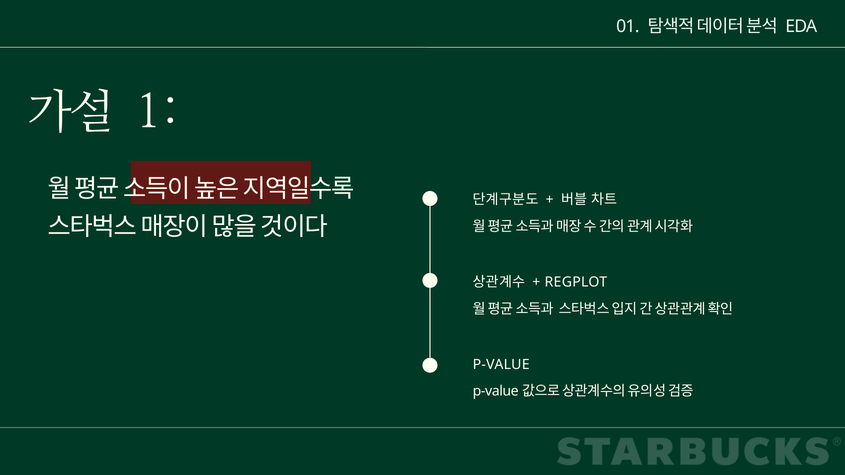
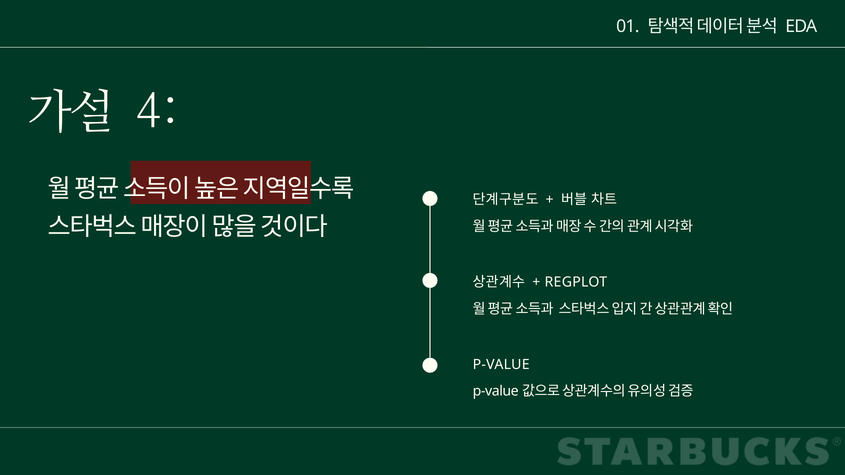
1: 1 -> 4 (158, 112)
